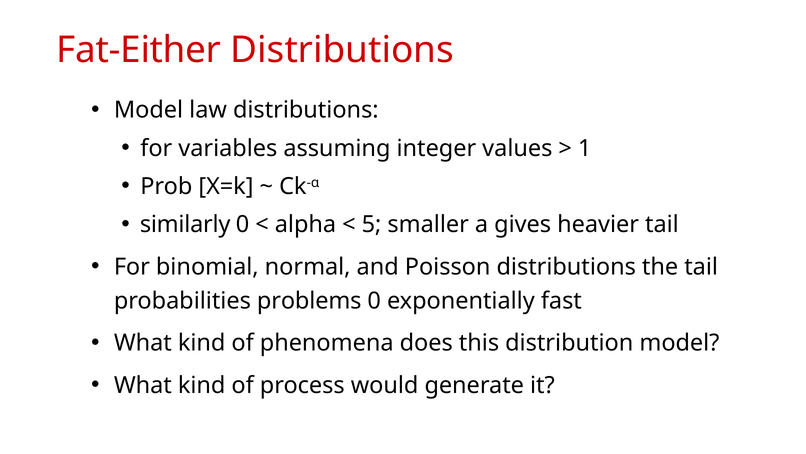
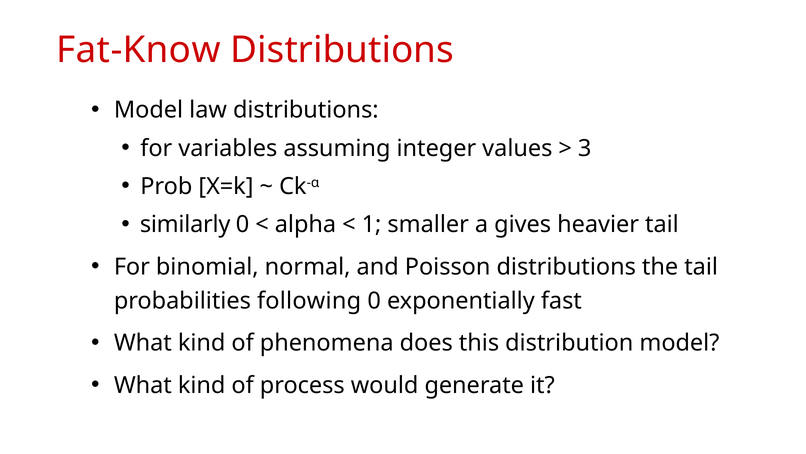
Fat-Either: Fat-Either -> Fat-Know (139, 50)
1: 1 -> 3 (585, 148)
5: 5 -> 1 (372, 224)
problems: problems -> following (309, 300)
